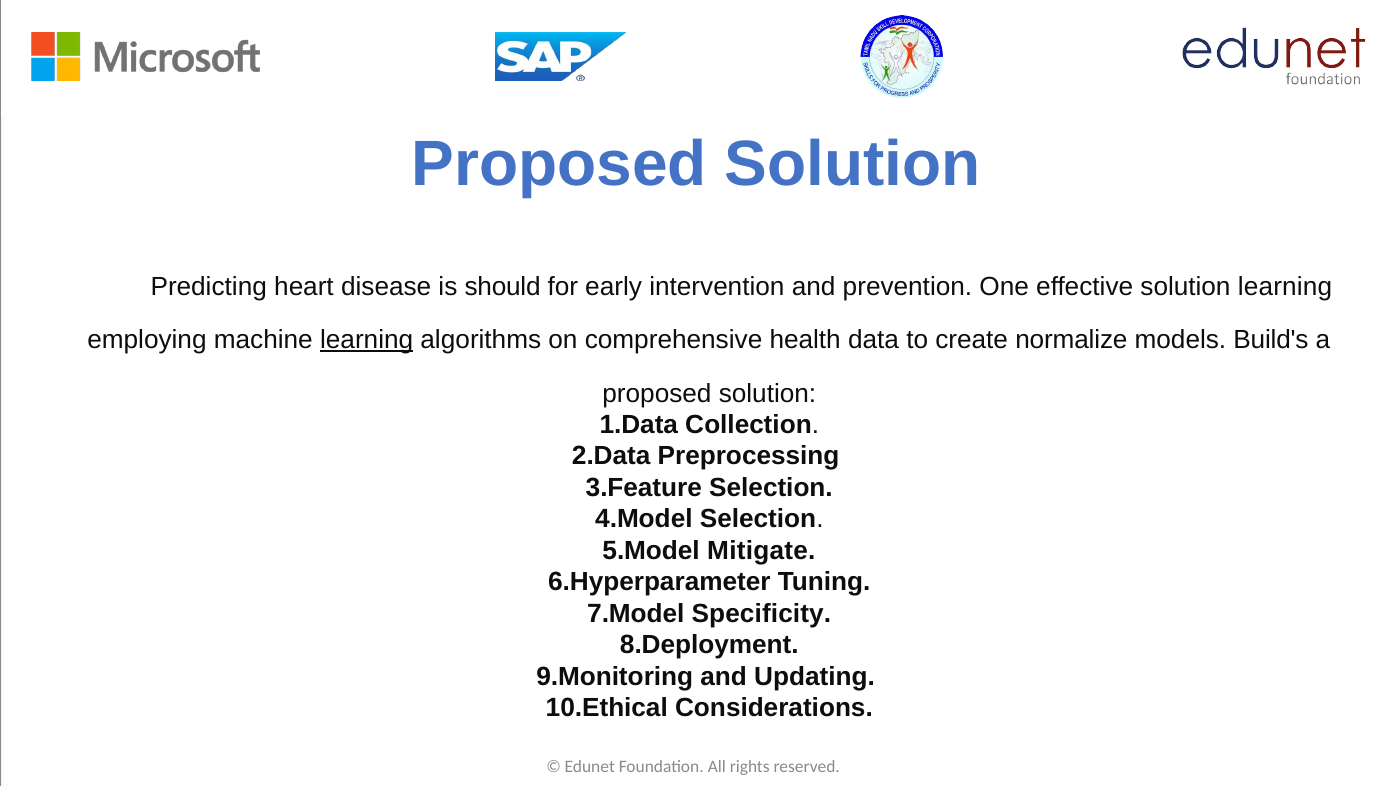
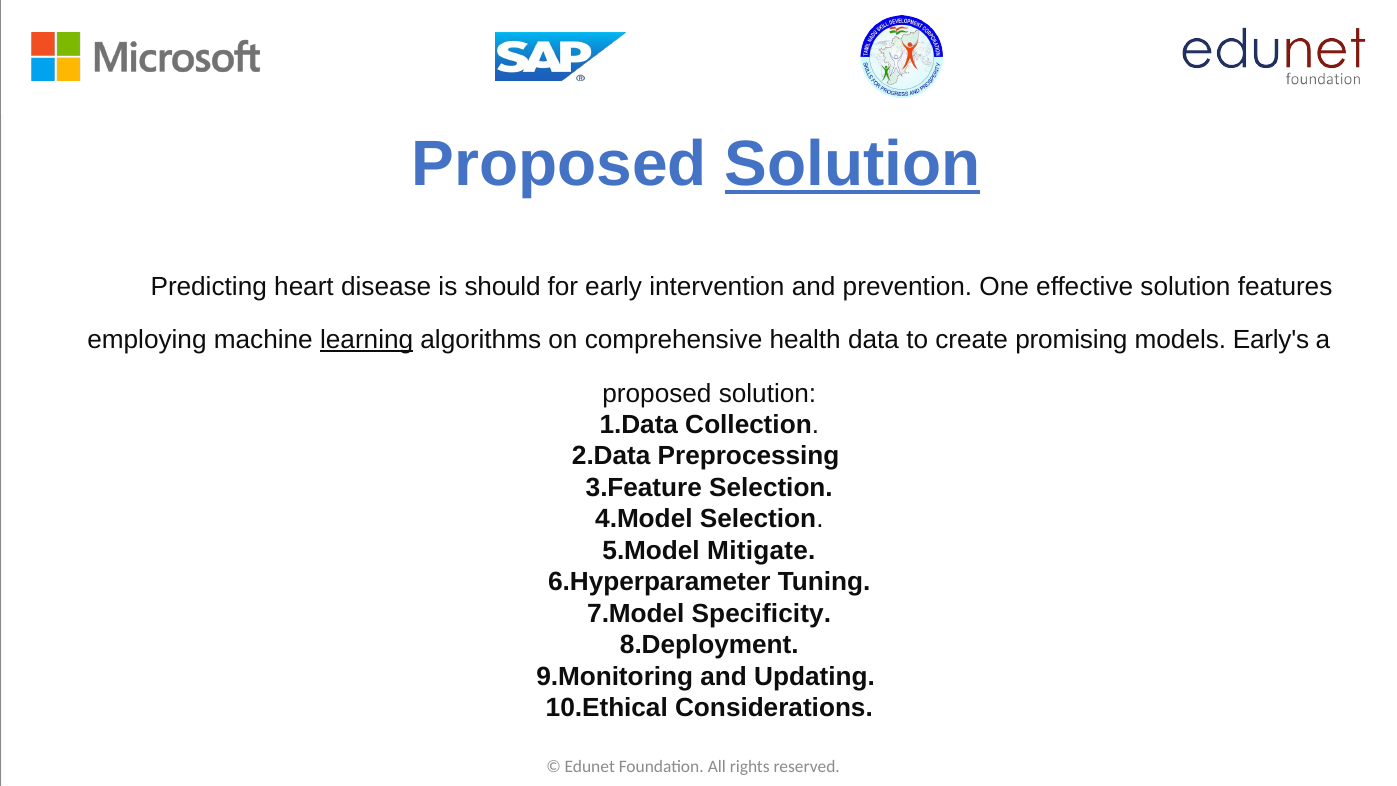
Solution underline: none -> present (853, 164)
solution learning: learning -> features (1285, 286)
normalize: normalize -> promising (1071, 340)
Build's: Build's -> Early's (1271, 340)
